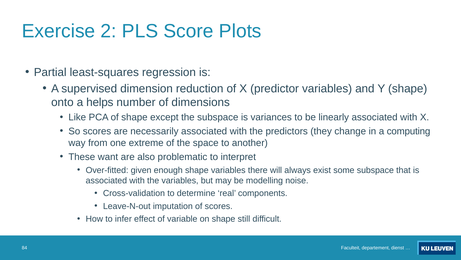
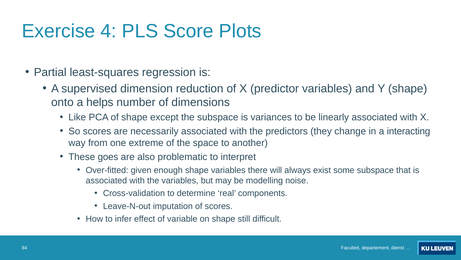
2: 2 -> 4 (109, 31)
computing: computing -> interacting (409, 131)
want: want -> goes (108, 156)
